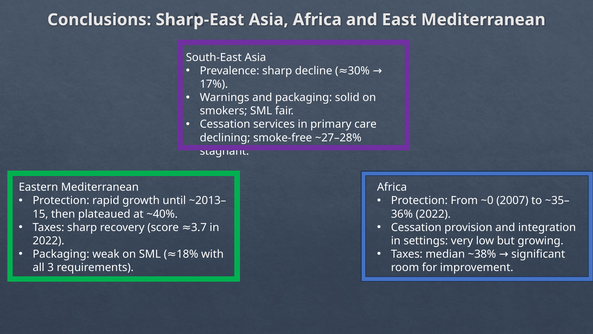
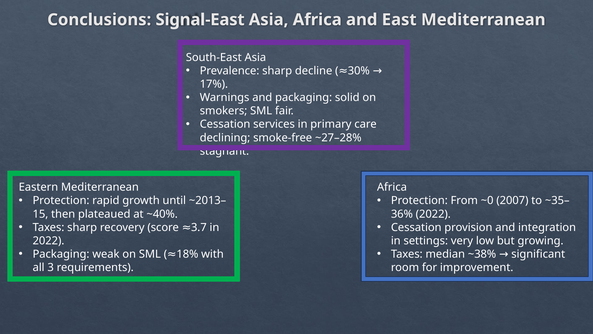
Sharp-East: Sharp-East -> Signal-East (200, 20)
